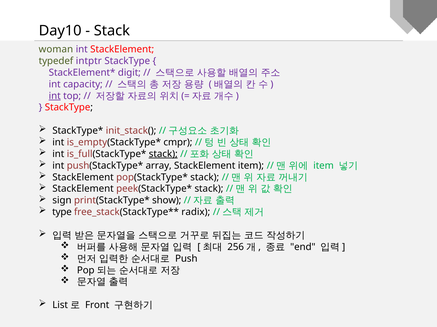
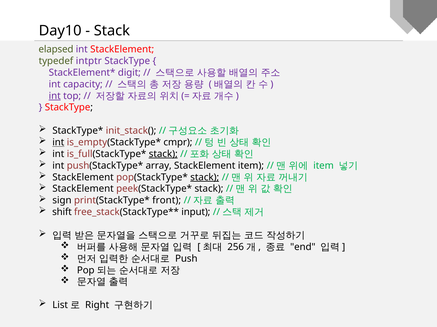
woman: woman -> elapsed (56, 49)
int underline: none -> present (58, 143)
stack underline: none -> present (205, 178)
show: show -> front (167, 201)
type: type -> shift (62, 213)
radix: radix -> input (196, 213)
Front: Front -> Right (97, 306)
